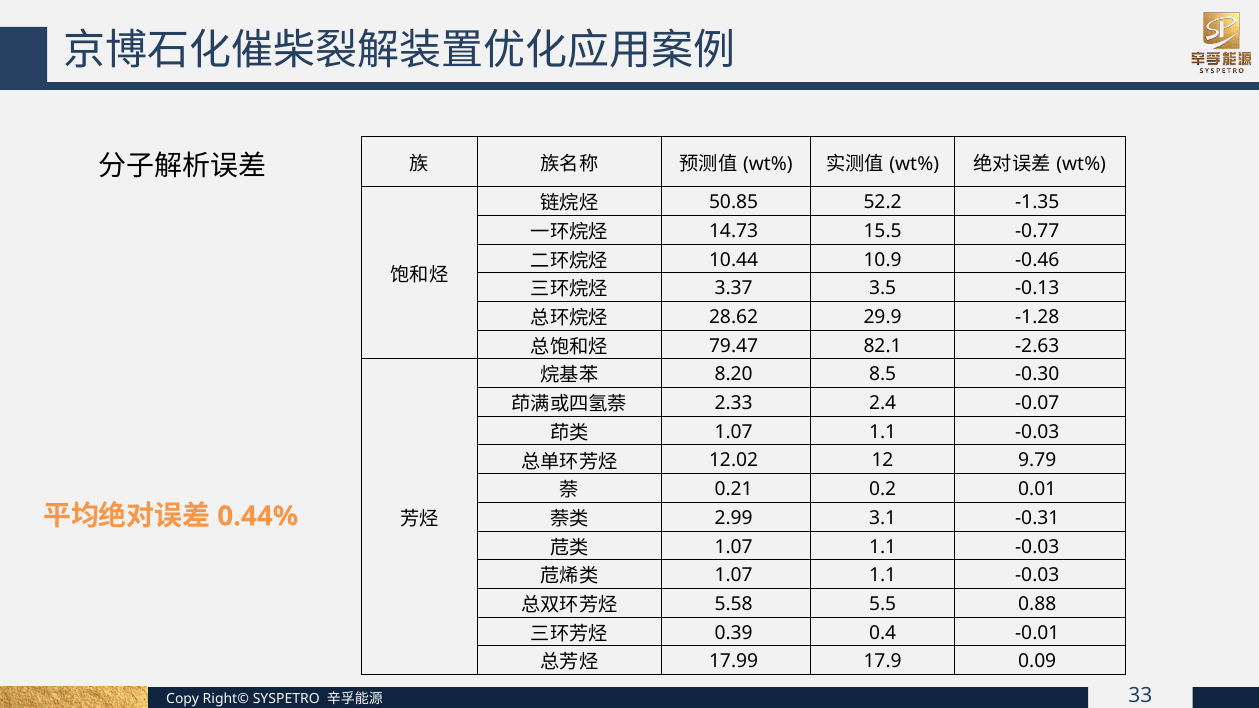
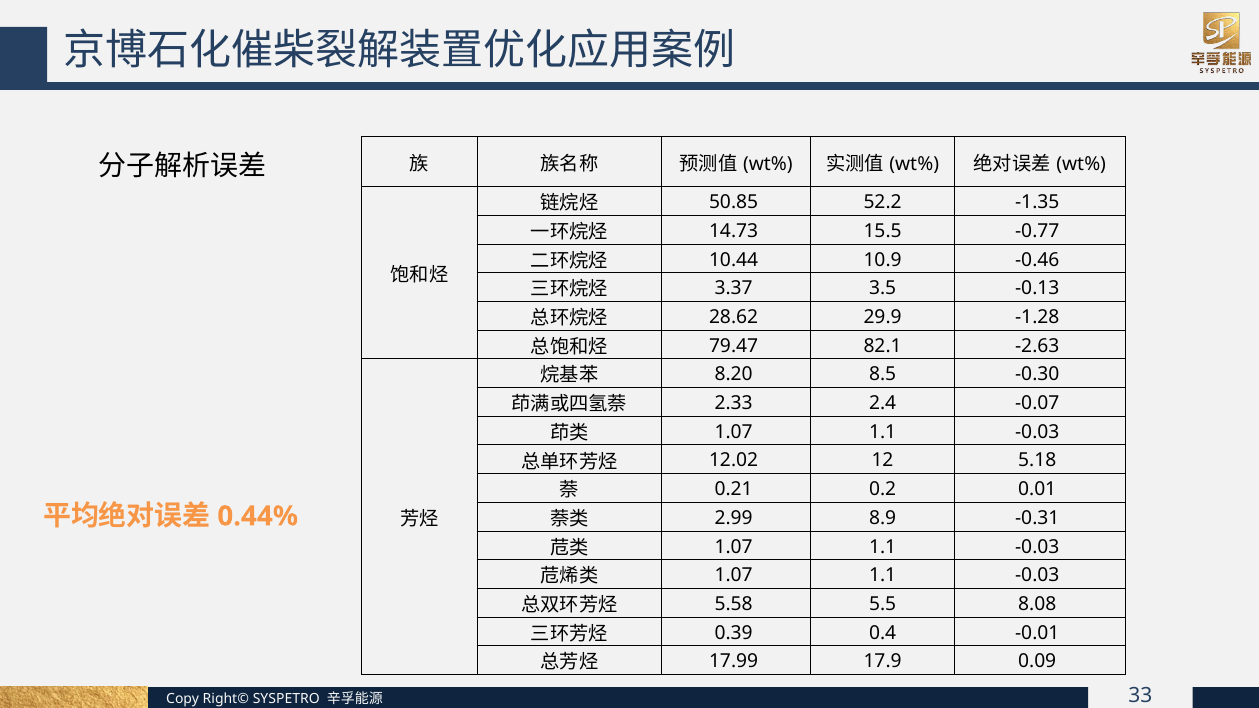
9.79: 9.79 -> 5.18 (1037, 461)
3.1: 3.1 -> 8.9 (883, 518)
0.88: 0.88 -> 8.08 (1037, 604)
